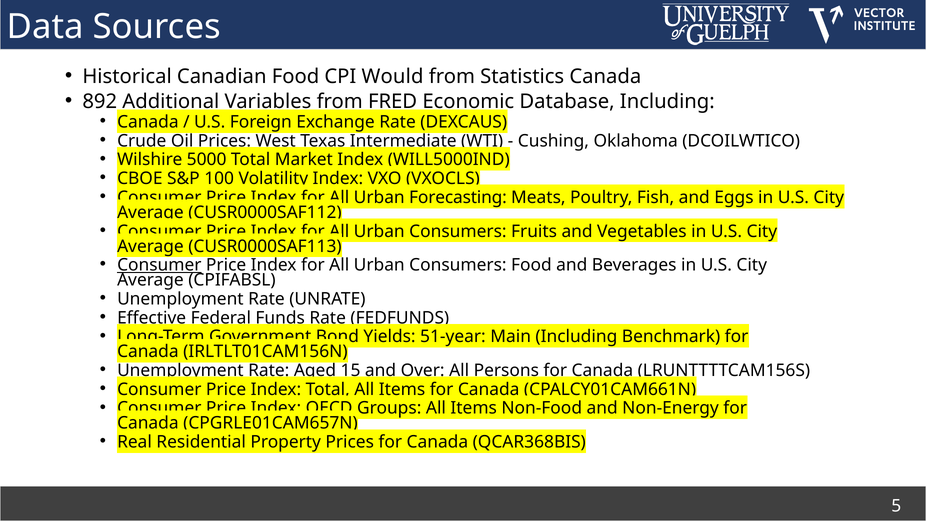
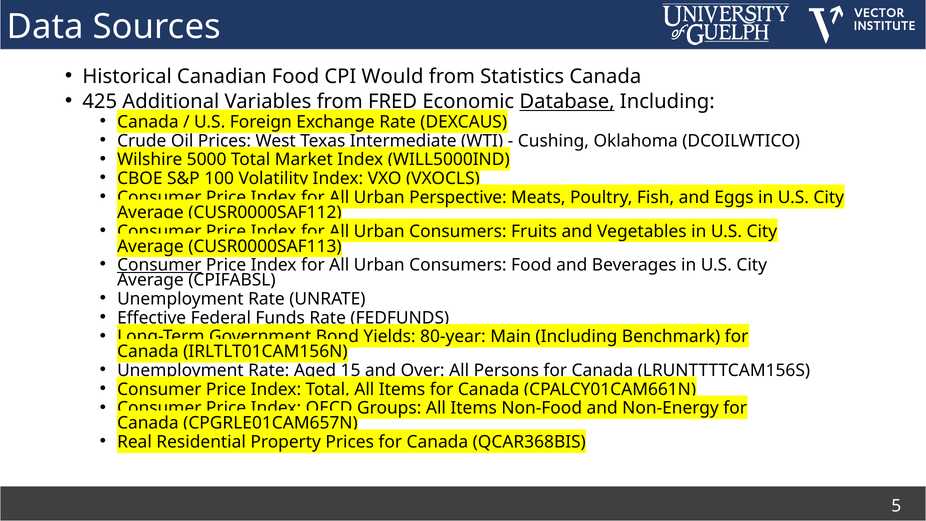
892: 892 -> 425 (100, 102)
Database underline: none -> present (567, 102)
Forecasting: Forecasting -> Perspective (458, 197)
51-year: 51-year -> 80-year (453, 337)
